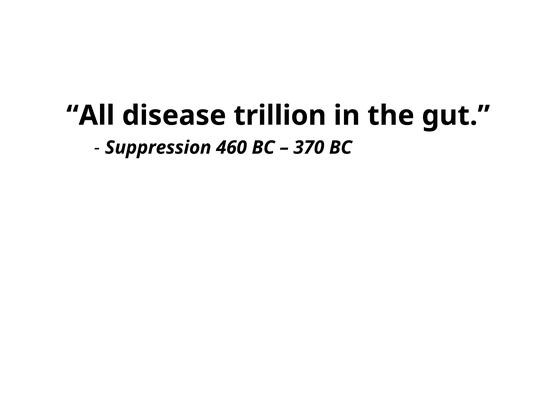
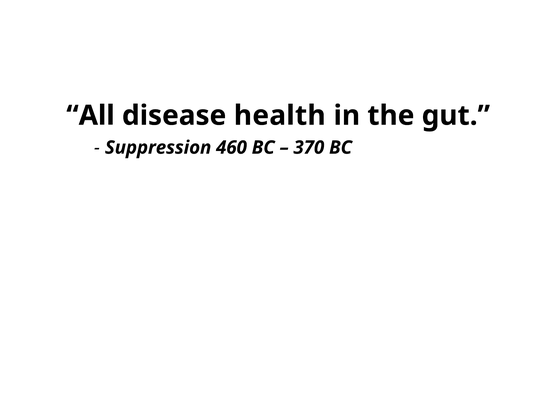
trillion: trillion -> health (280, 116)
